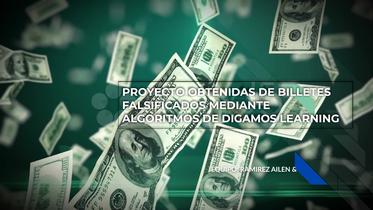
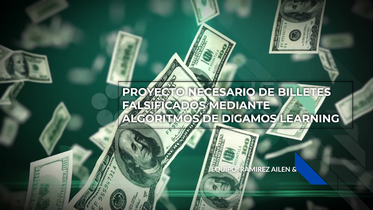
OBTENIDAS: OBTENIDAS -> NECESARIO (222, 92)
